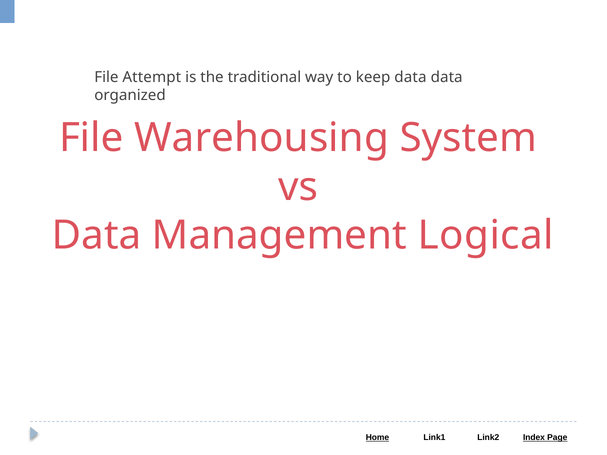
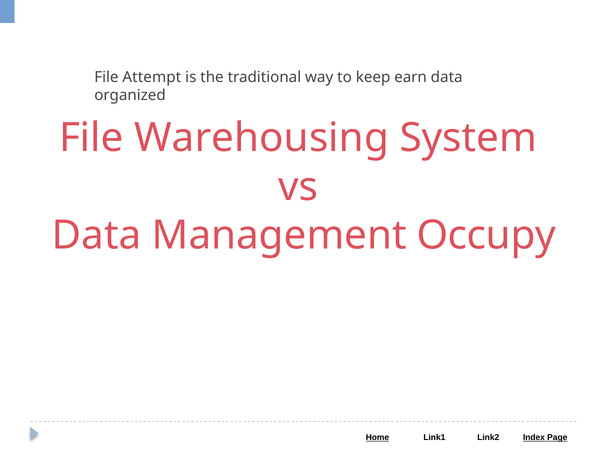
keep data: data -> earn (411, 77)
Logical: Logical -> Occupy (486, 235)
